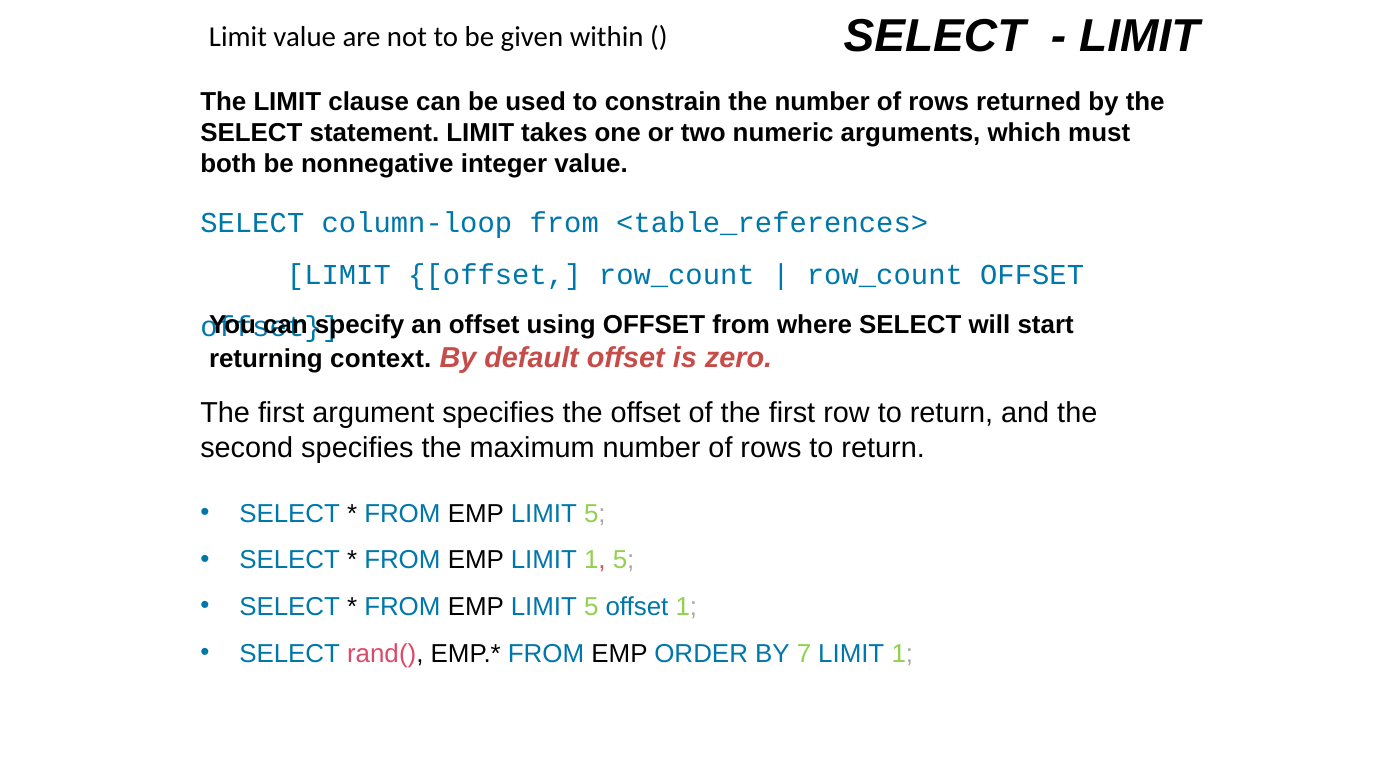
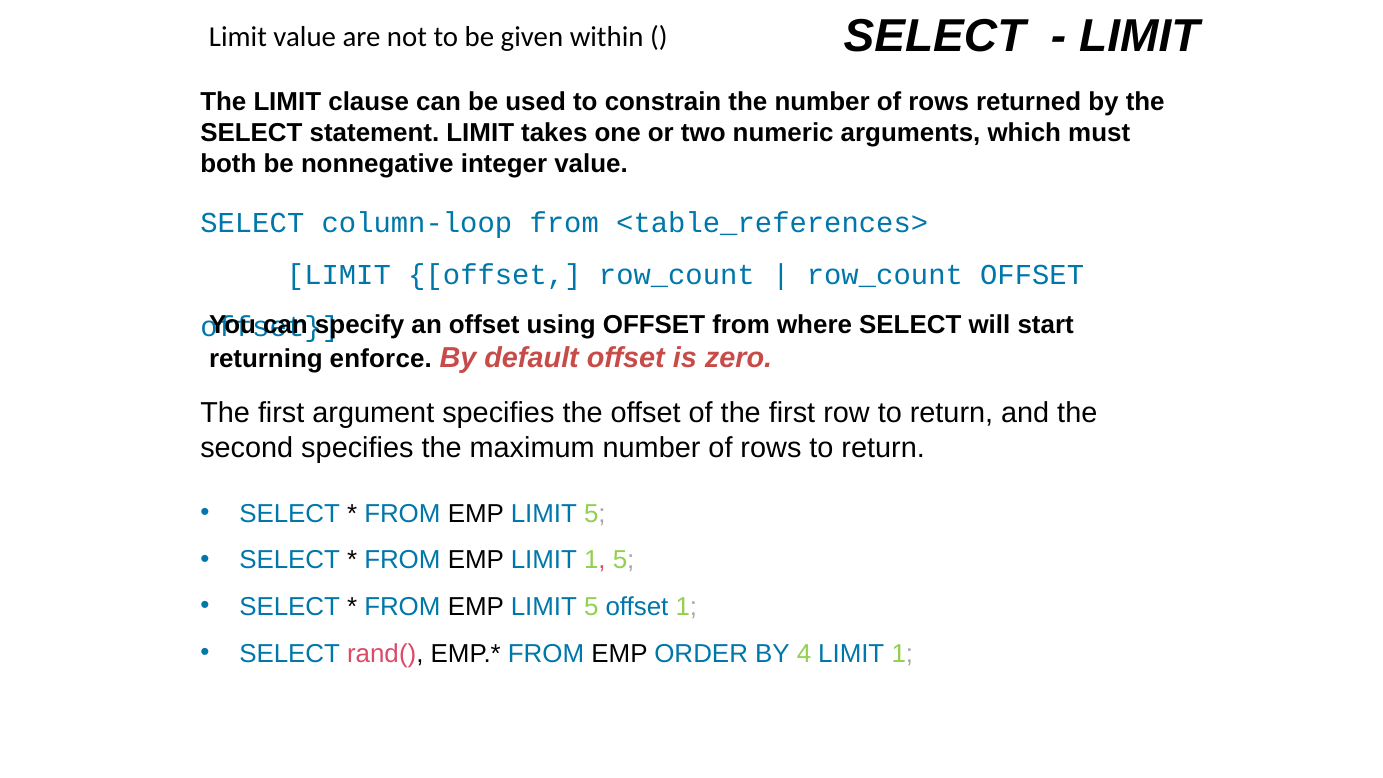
context: context -> enforce (381, 359)
7: 7 -> 4 (804, 654)
